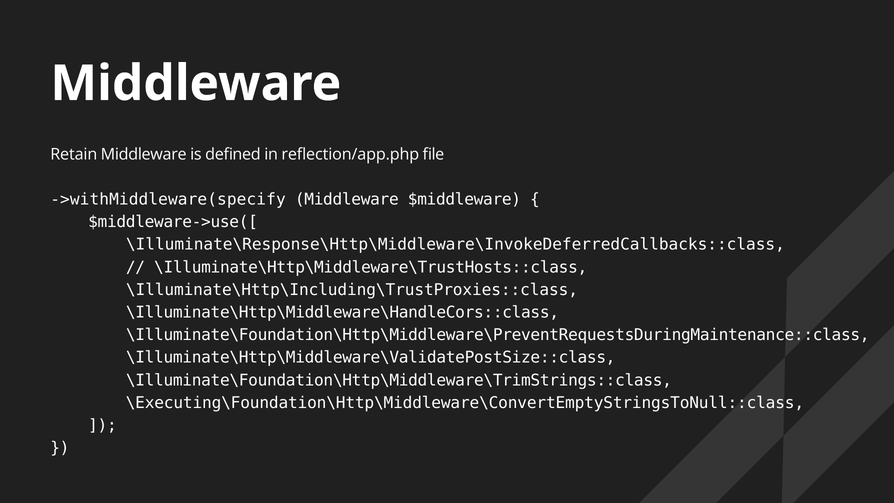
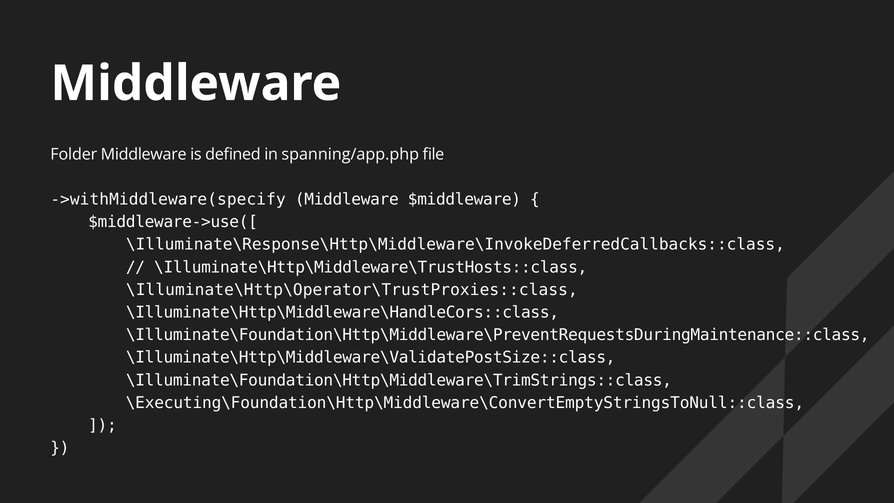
Retain: Retain -> Folder (74, 154)
reflection/app.php: reflection/app.php -> spanning/app.php (350, 154)
\Illuminate\Http\Including\TrustProxies::class: \Illuminate\Http\Including\TrustProxies::class -> \Illuminate\Http\Operator\TrustProxies::class (352, 290)
